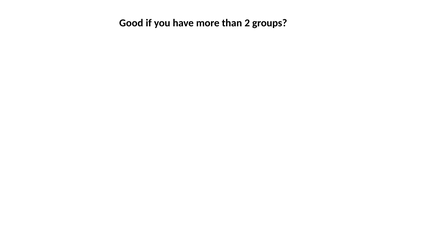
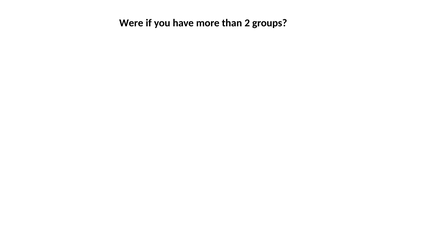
Good: Good -> Were (131, 23)
